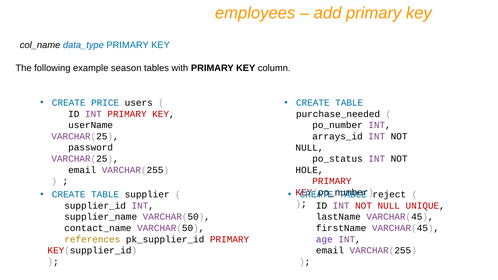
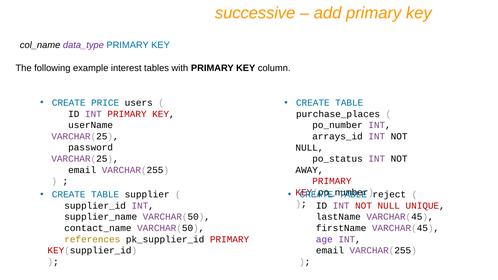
employees: employees -> successive (255, 13)
data_type colour: blue -> purple (83, 45)
season: season -> interest (126, 68)
purchase_needed: purchase_needed -> purchase_places (338, 114)
HOLE: HOLE -> AWAY (309, 170)
